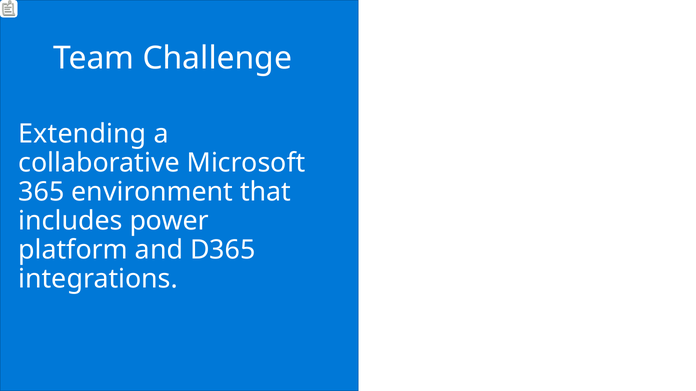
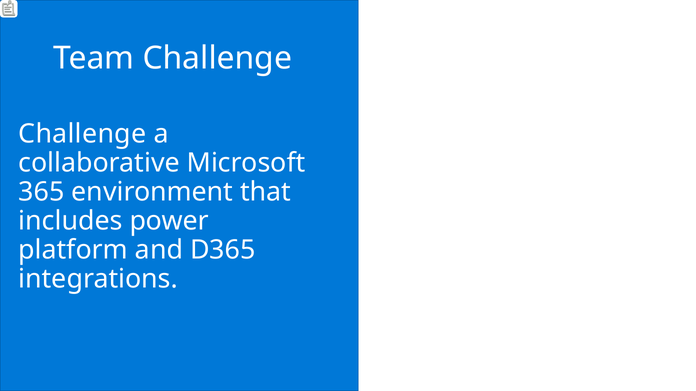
Extending: Extending -> Challenge (82, 134)
